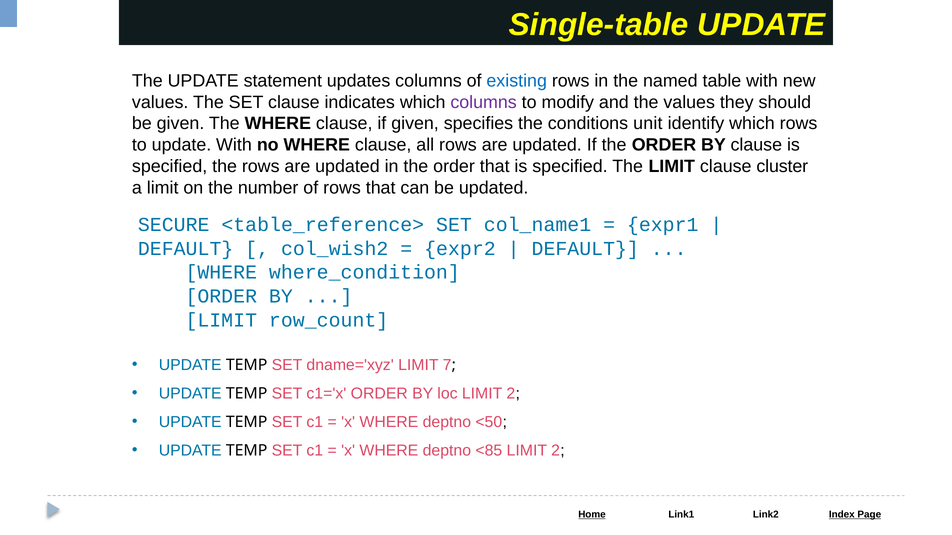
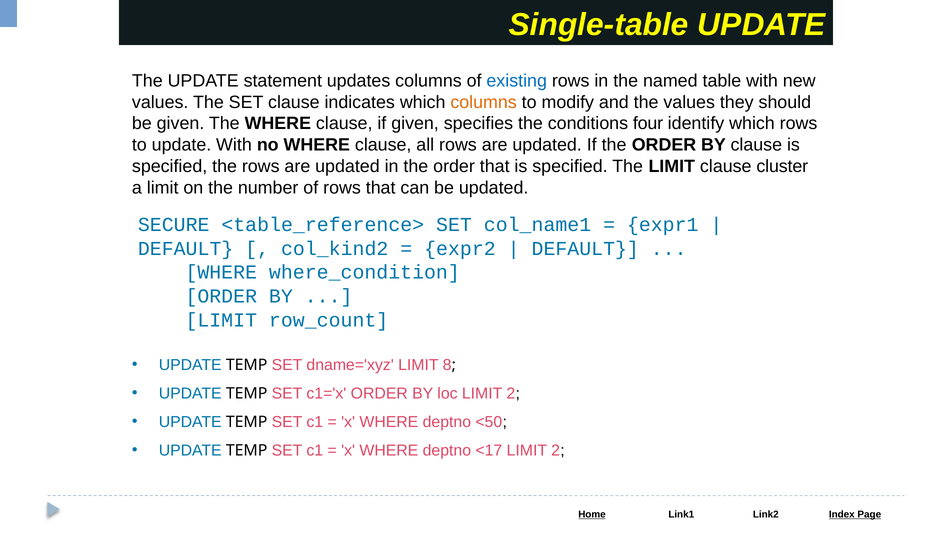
columns colour: purple -> orange (484, 102)
unit: unit -> four (648, 124)
col_wish2: col_wish2 -> col_kind2 (335, 249)
7: 7 -> 8 (447, 365)
<85: <85 -> <17 (489, 451)
